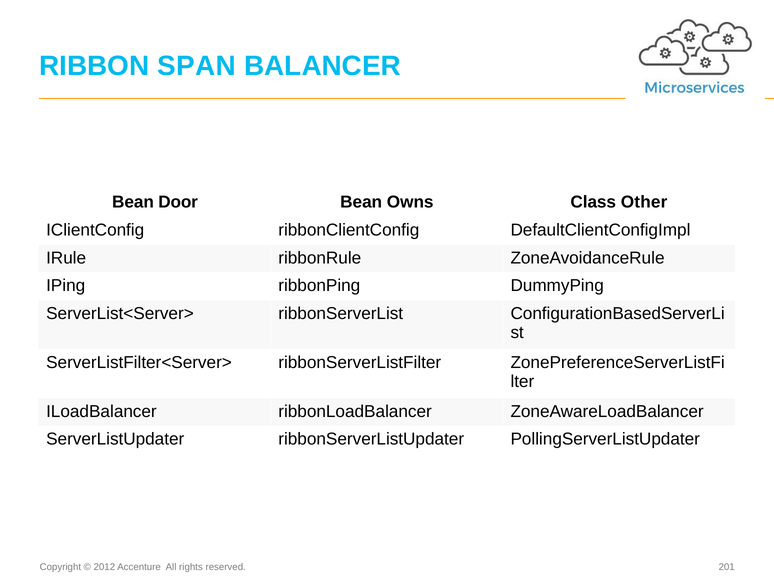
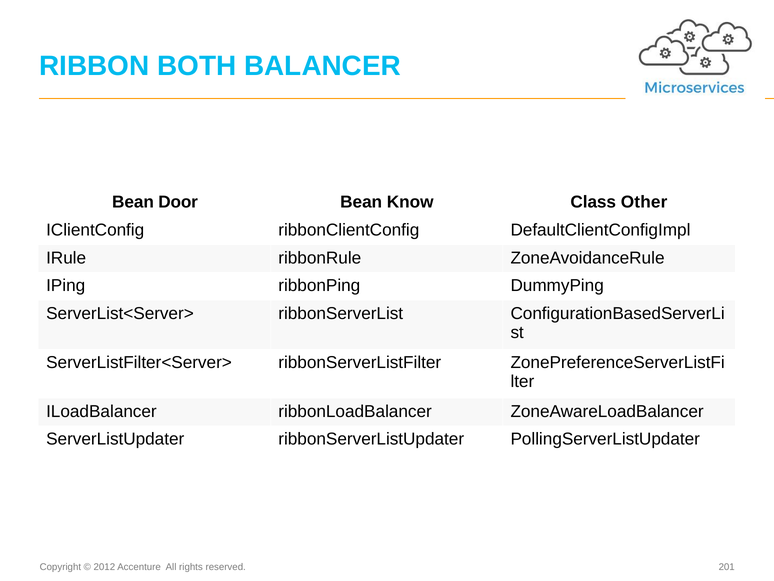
SPAN: SPAN -> BOTH (197, 66)
Owns: Owns -> Know (410, 202)
